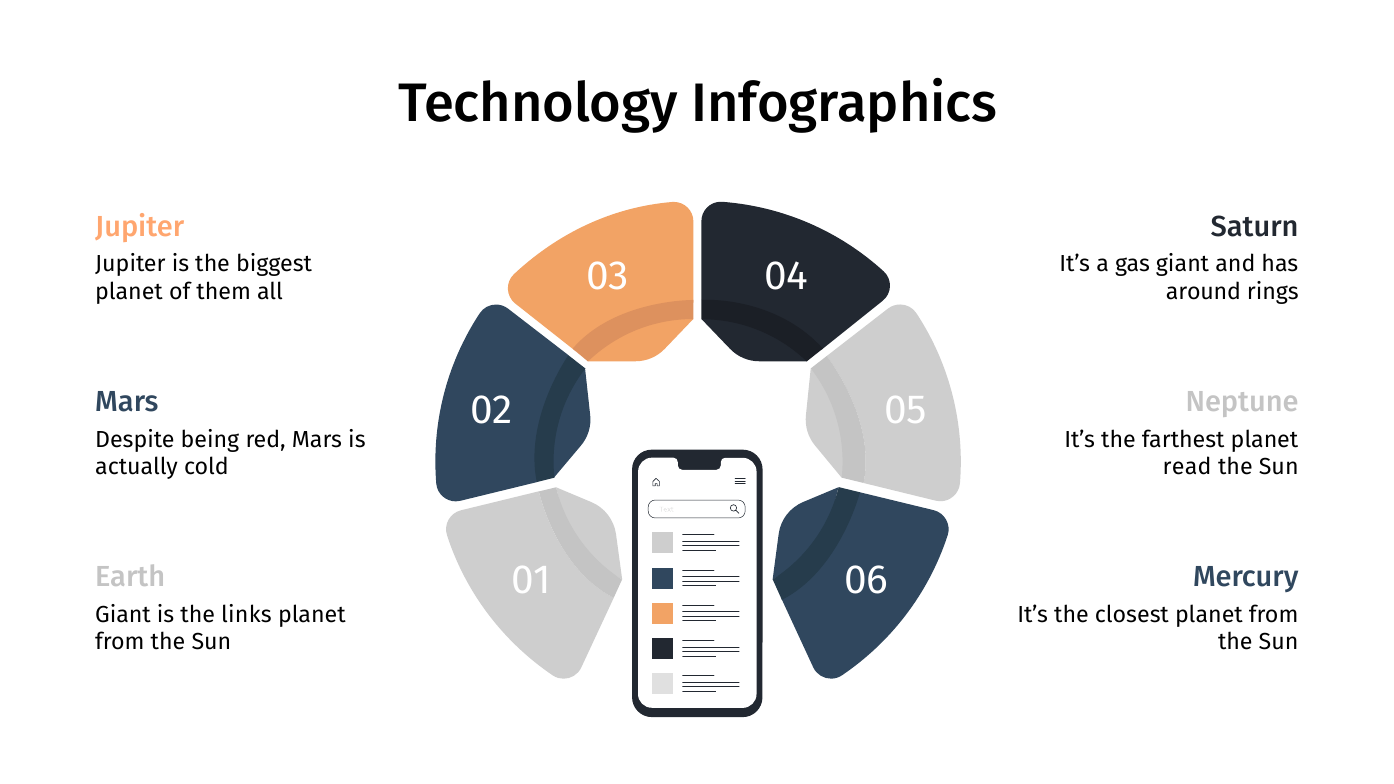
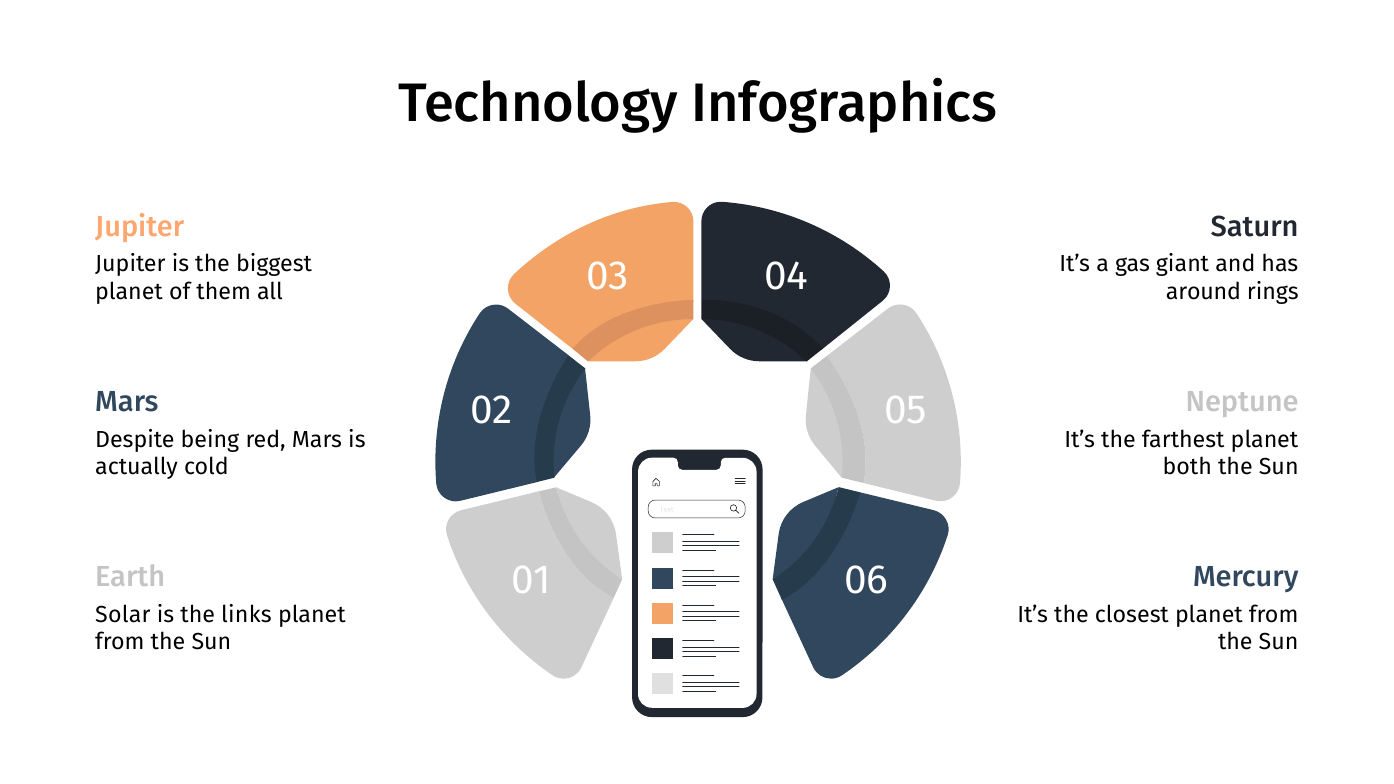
read: read -> both (1187, 467)
Giant: Giant -> Solar (123, 615)
